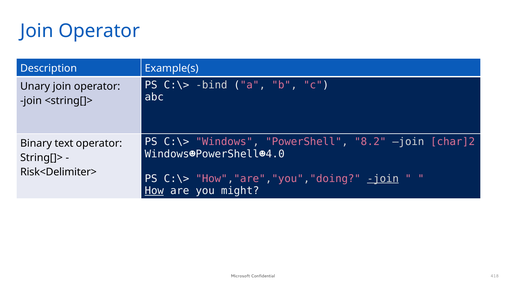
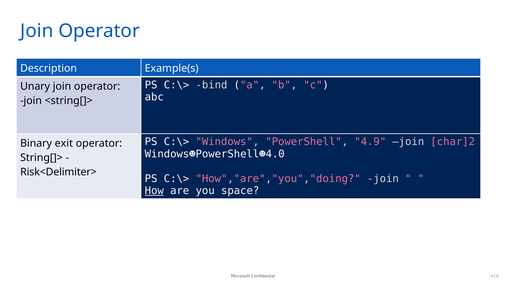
8.2: 8.2 -> 4.9 (370, 142)
text: text -> exit (64, 144)
join underline: present -> none (383, 179)
might: might -> space (240, 191)
